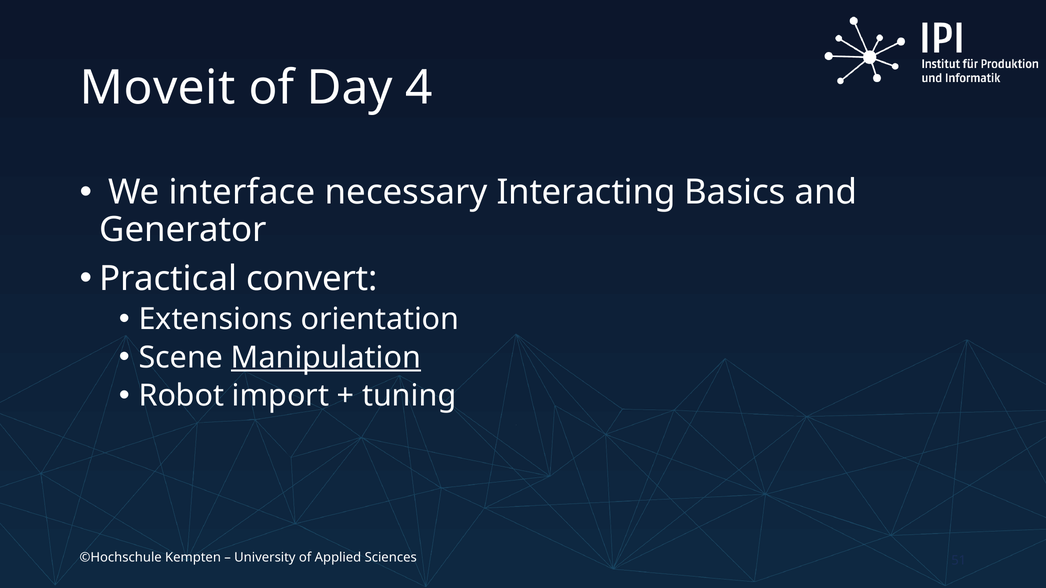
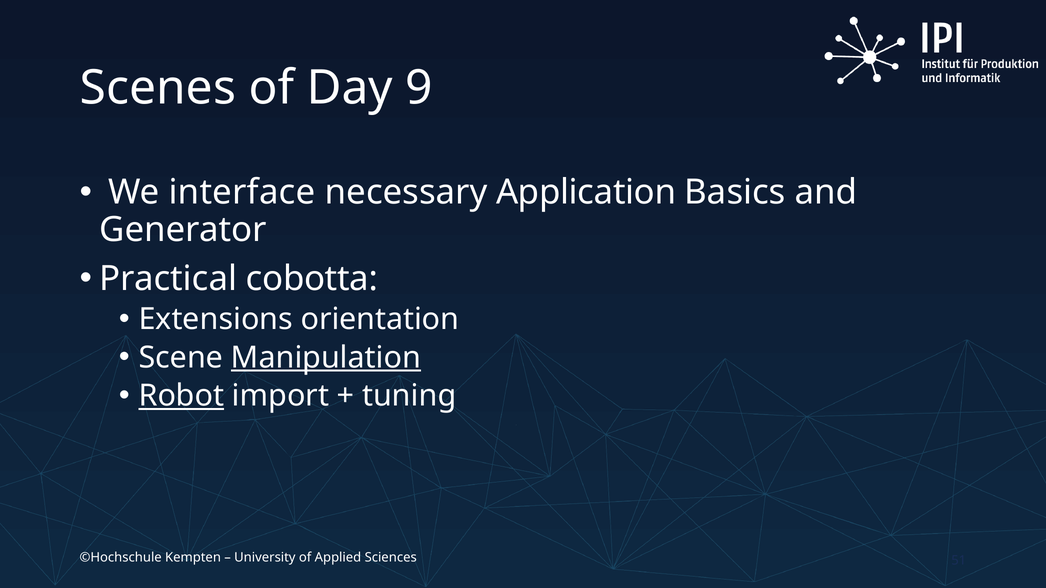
Moveit: Moveit -> Scenes (158, 88)
4: 4 -> 9 (419, 88)
Interacting: Interacting -> Application (586, 192)
convert: convert -> cobotta (312, 279)
Robot underline: none -> present (181, 396)
